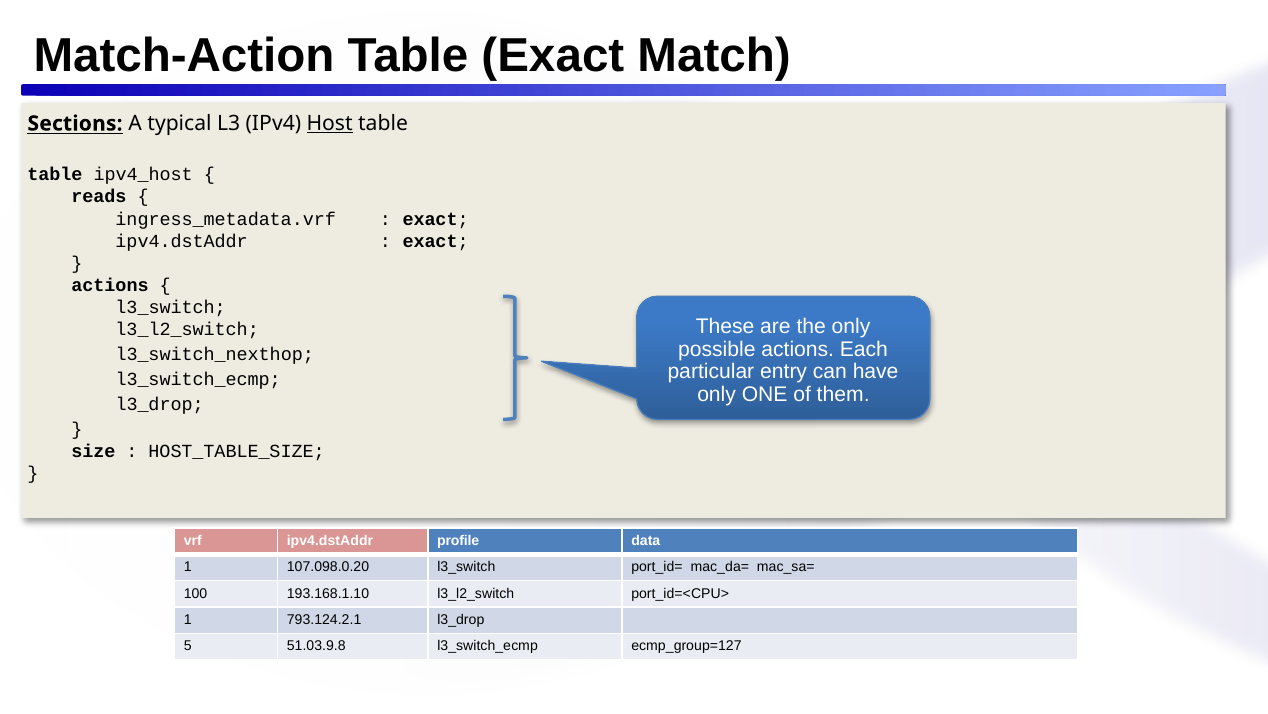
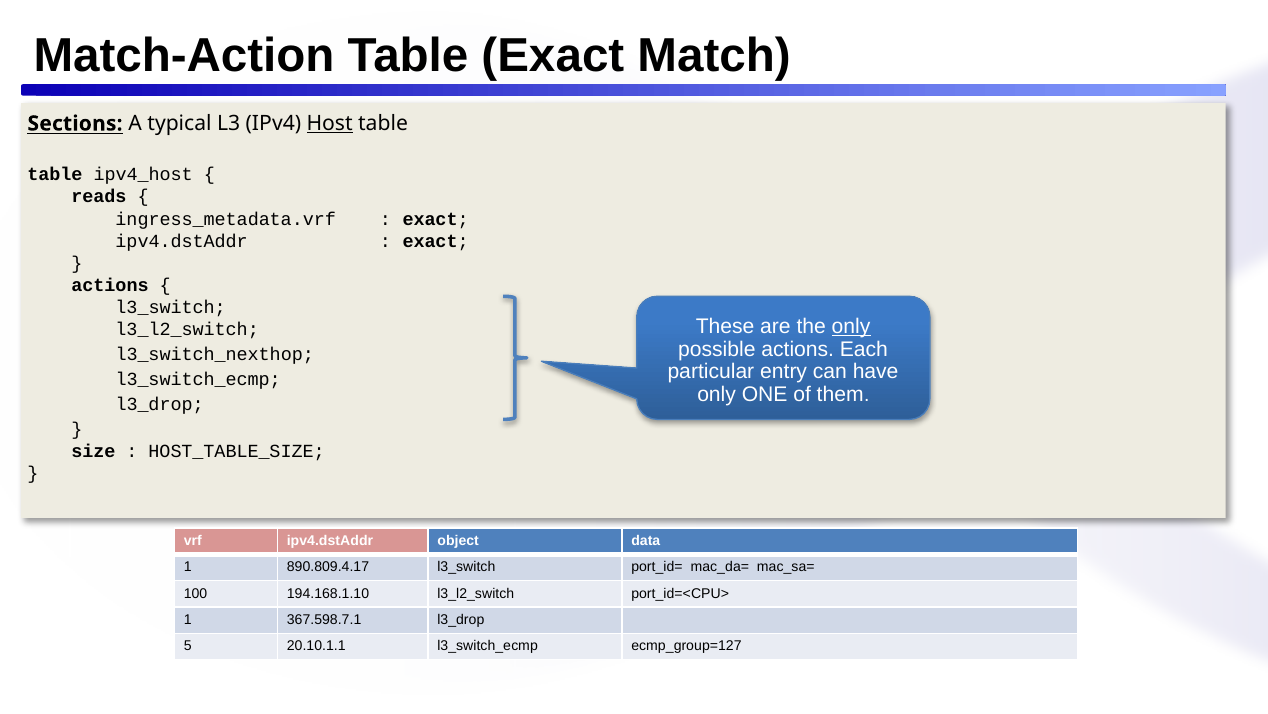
only underline: none -> present (851, 326)
profile: profile -> object (458, 540)
107.098.0.20: 107.098.0.20 -> 890.809.4.17 (328, 567)
193.168.1.10: 193.168.1.10 -> 194.168.1.10 (328, 593)
793.124.2.1: 793.124.2.1 -> 367.598.7.1 (324, 619)
51.03.9.8: 51.03.9.8 -> 20.10.1.1 (316, 645)
